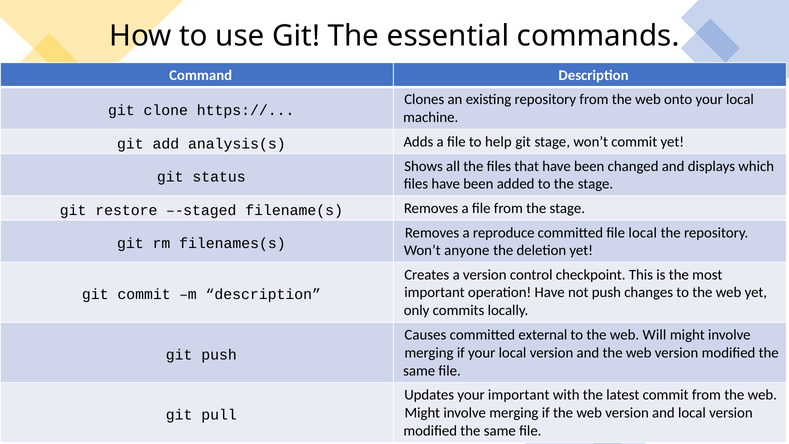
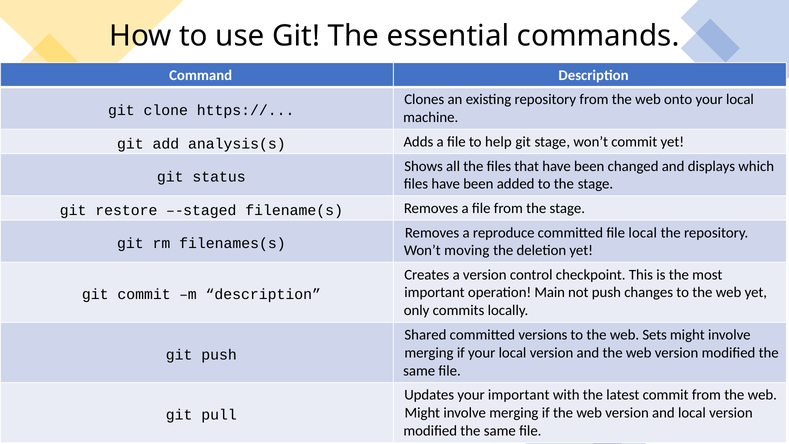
anyone: anyone -> moving (467, 250)
operation Have: Have -> Main (550, 292)
Causes: Causes -> Shared (425, 335)
external: external -> versions (543, 335)
Will: Will -> Sets (655, 335)
